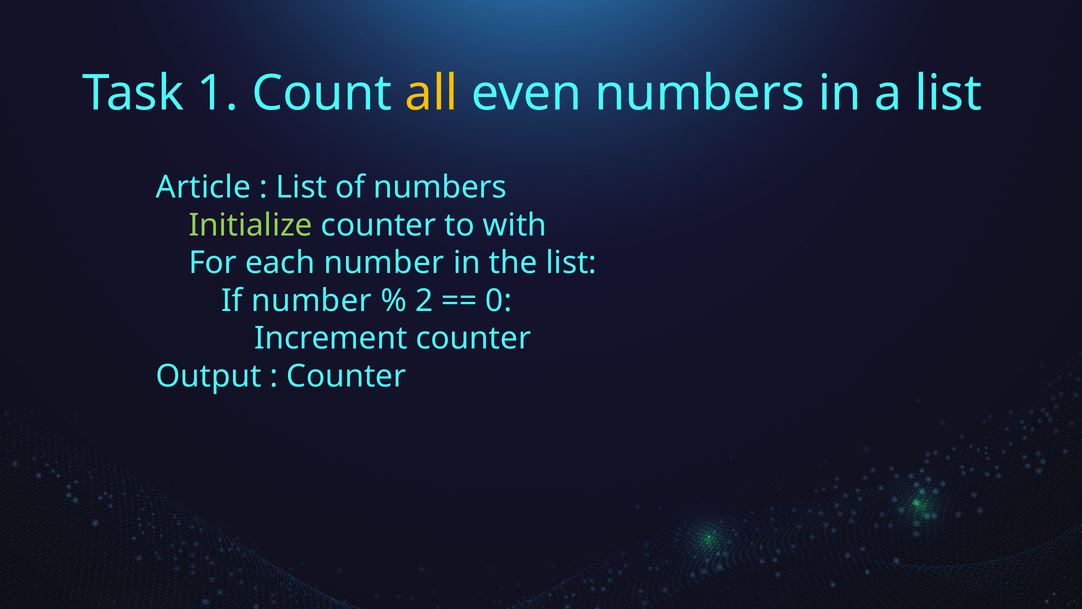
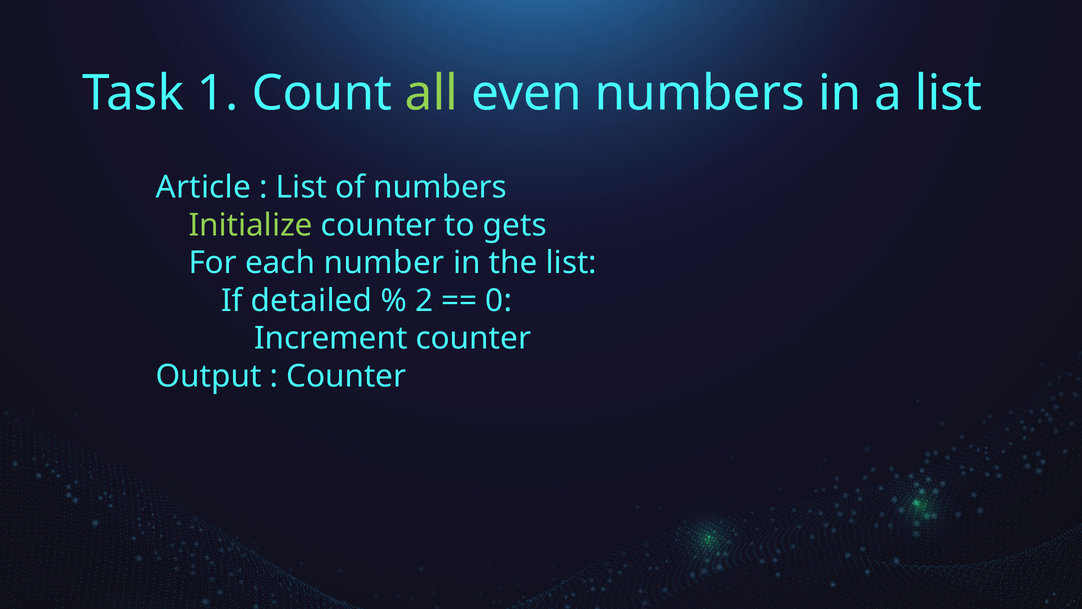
all colour: yellow -> light green (432, 93)
with: with -> gets (515, 225)
If number: number -> detailed (312, 301)
